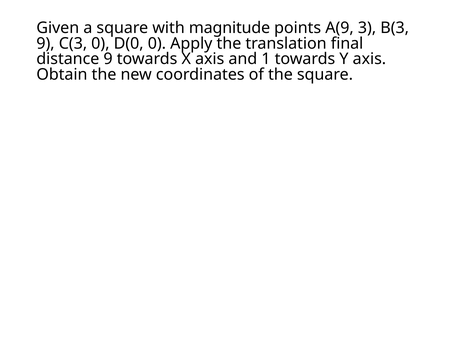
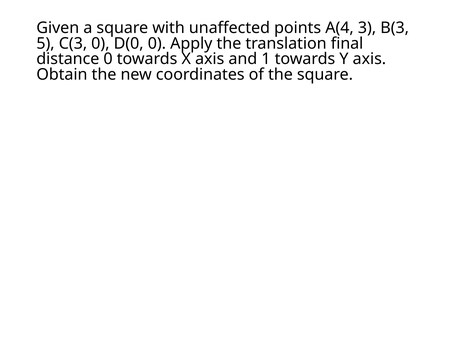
magnitude: magnitude -> unaffected (229, 28)
A(9: A(9 -> A(4 (340, 28)
9: 9 -> 5 (46, 44)
distance 9: 9 -> 0 (108, 59)
